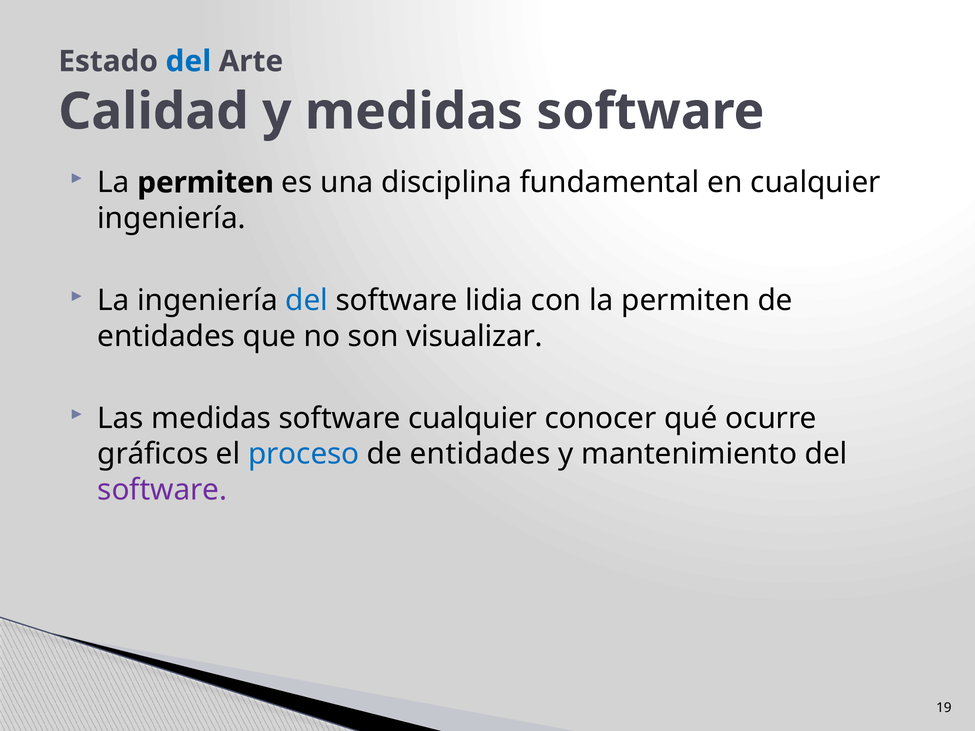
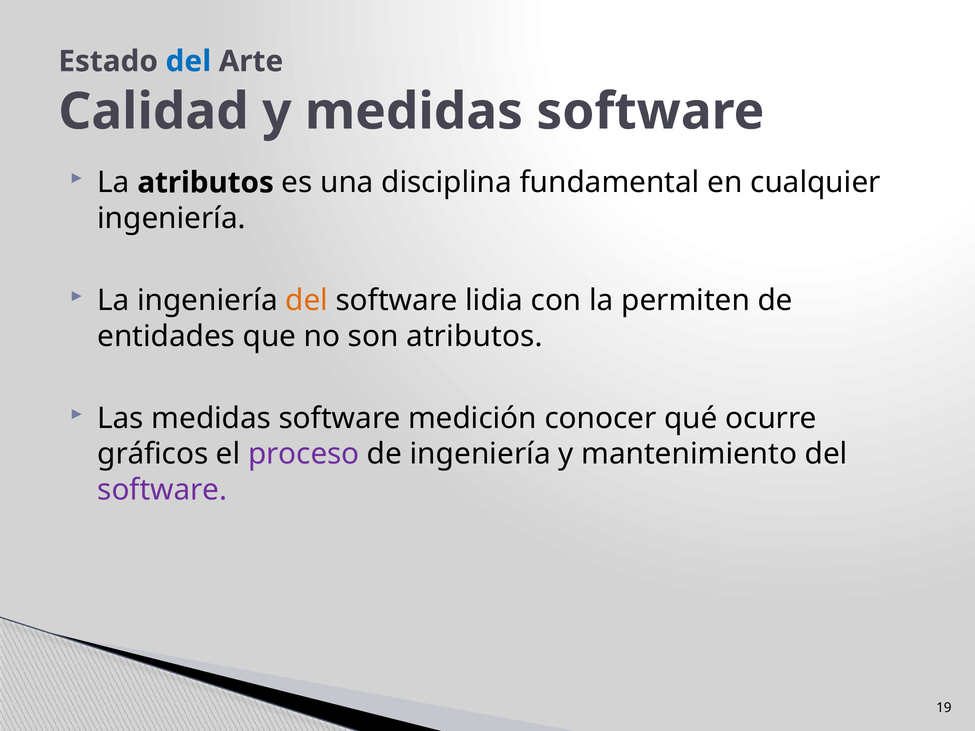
permiten: permiten -> atributos (206, 183)
del colour: blue -> orange (307, 301)
son visualizar: visualizar -> atributos (474, 336)
software cualquier: cualquier -> medición (472, 419)
proceso colour: blue -> purple (304, 454)
entidades: entidades -> ingeniería (480, 454)
